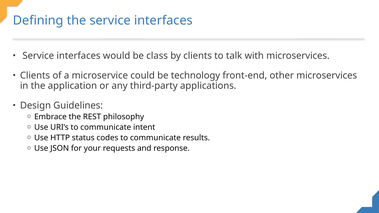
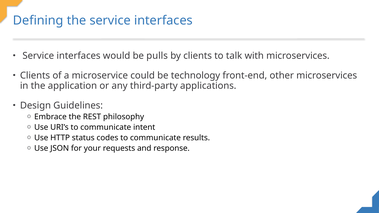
class: class -> pulls (157, 56)
